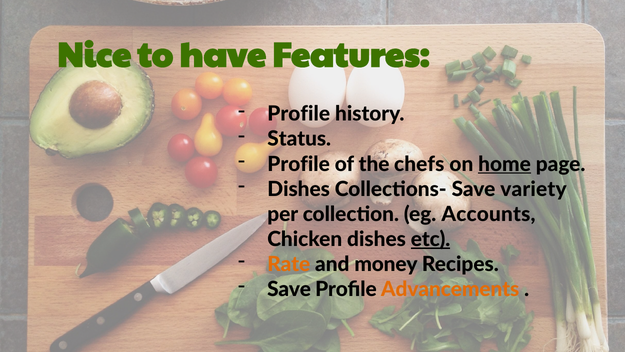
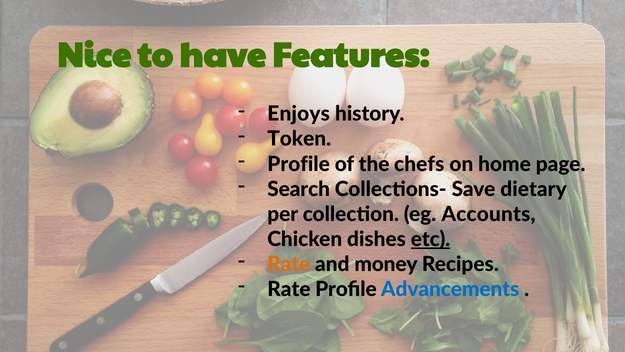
Profile: Profile -> Enjoys (299, 114)
Status: Status -> Token (299, 139)
home underline: present -> none (505, 164)
Dishes: Dishes -> Search (299, 189)
variety: variety -> dietary (534, 189)
Save: Save -> Rate (289, 289)
Advancements colour: orange -> blue (450, 289)
